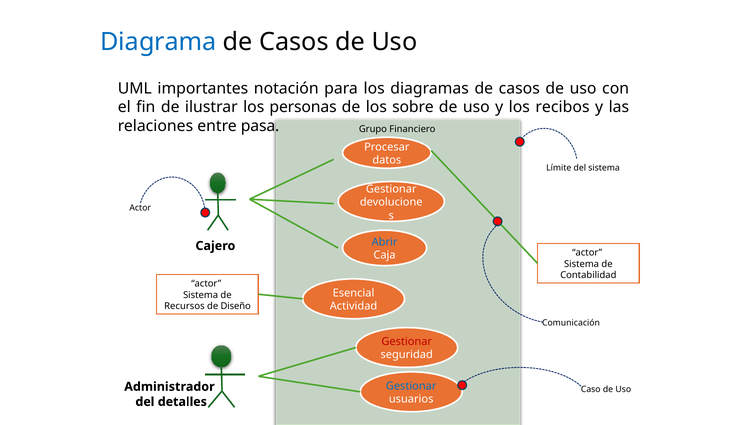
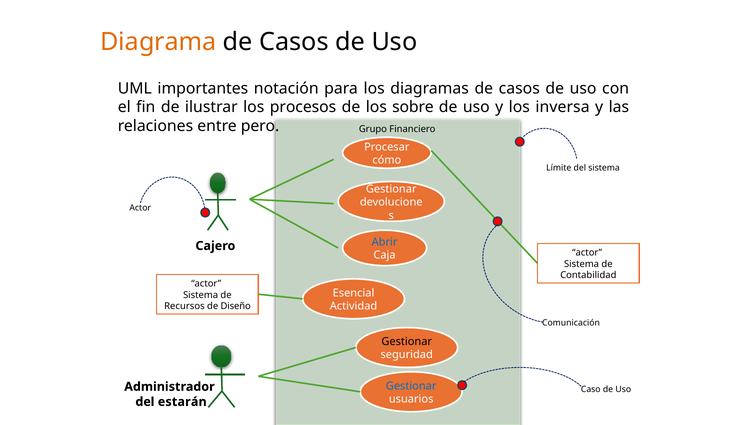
Diagrama colour: blue -> orange (158, 42)
personas: personas -> procesos (303, 107)
recibos: recibos -> inversa (563, 107)
pasa: pasa -> pero (260, 126)
datos: datos -> cómo (387, 160)
Gestionar colour: red -> black (407, 342)
detalles: detalles -> estarán (182, 402)
